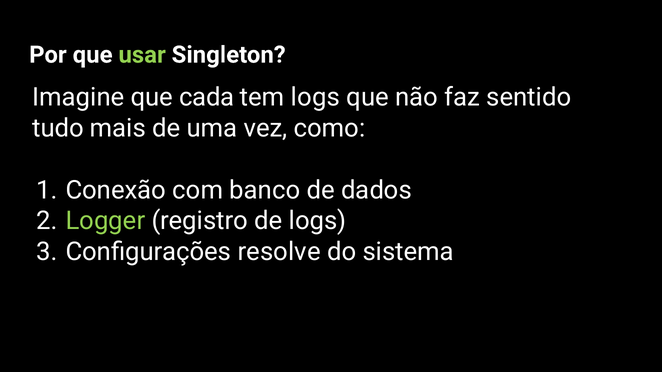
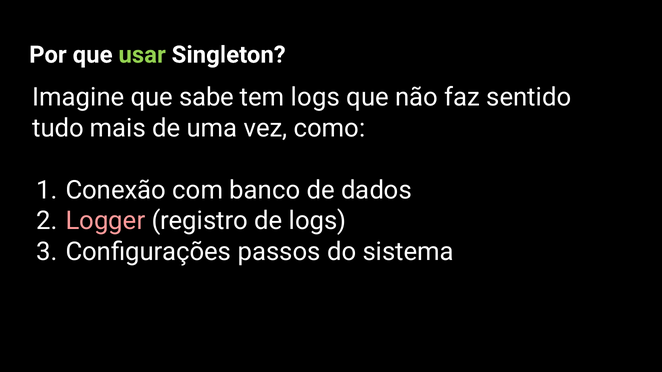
cada: cada -> sabe (207, 98)
Logger colour: light green -> pink (105, 221)
resolve: resolve -> passos (279, 252)
